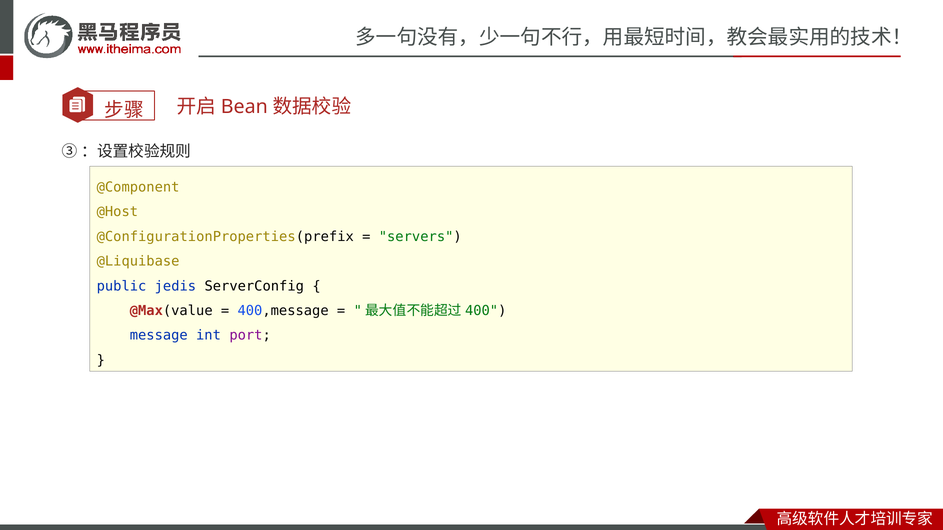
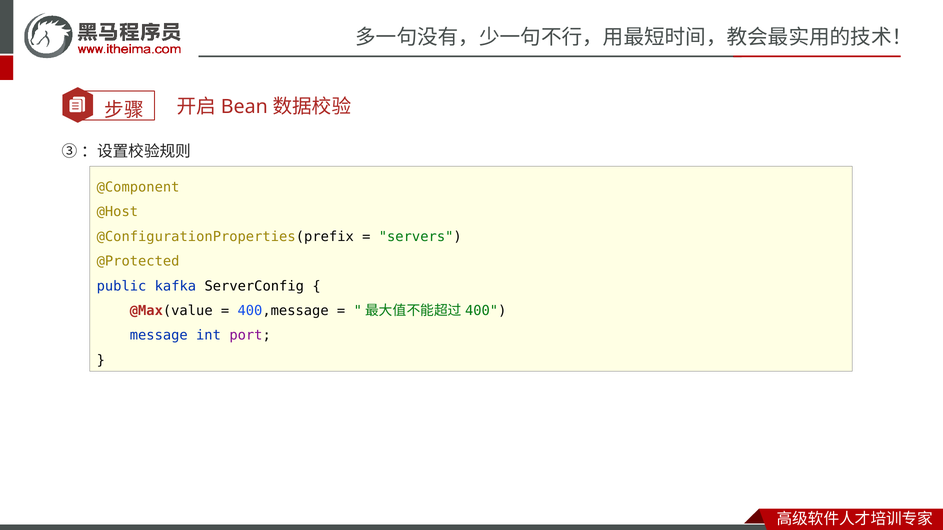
@Liquibase: @Liquibase -> @Protected (138, 261)
jedis: jedis -> kafka (175, 286)
